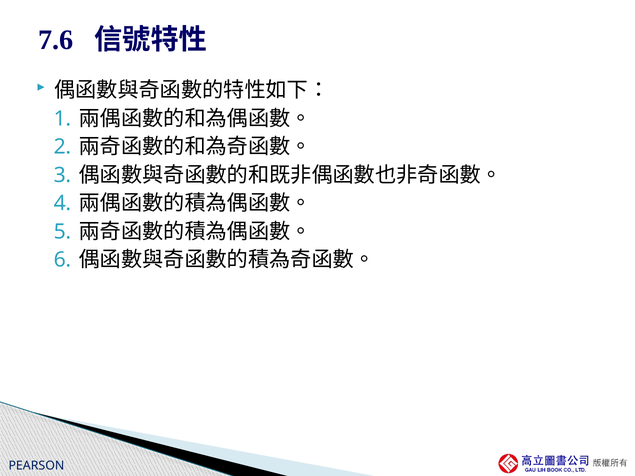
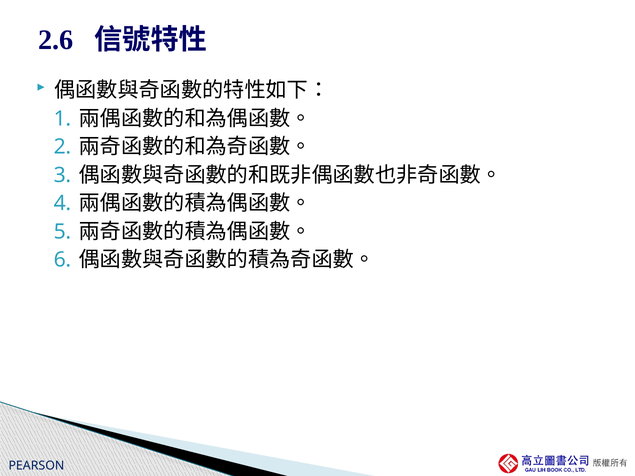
7.6: 7.6 -> 2.6 (56, 40)
